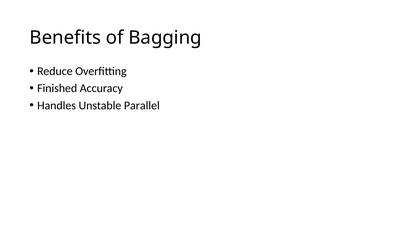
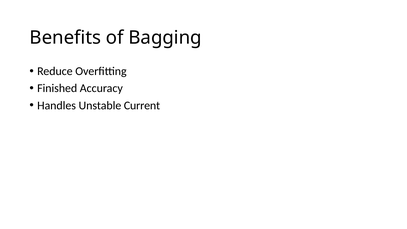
Parallel: Parallel -> Current (142, 105)
